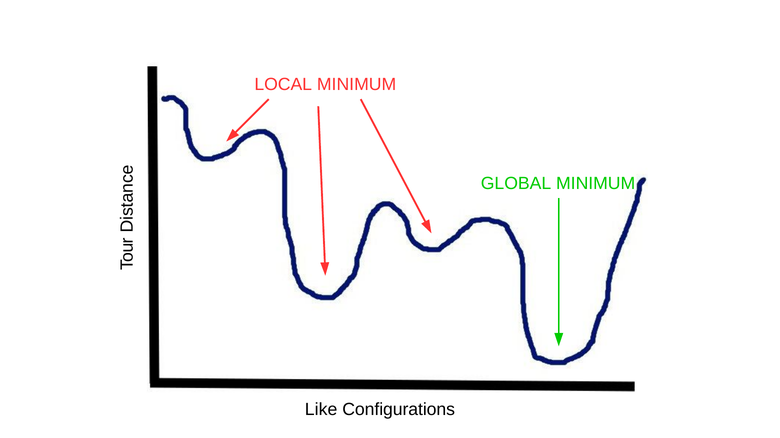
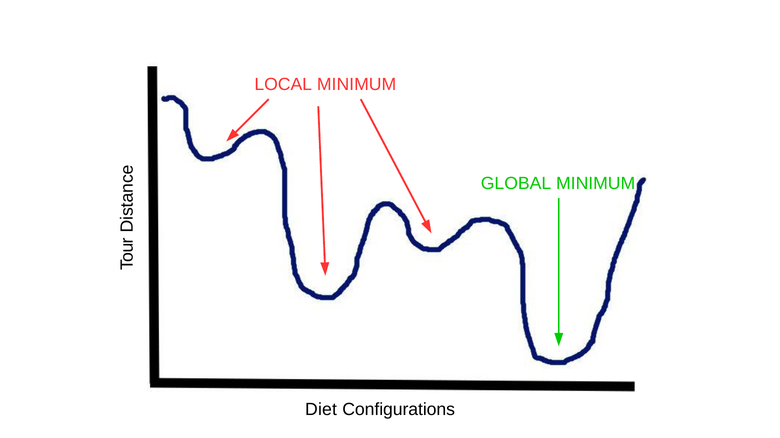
Like: Like -> Diet (321, 410)
